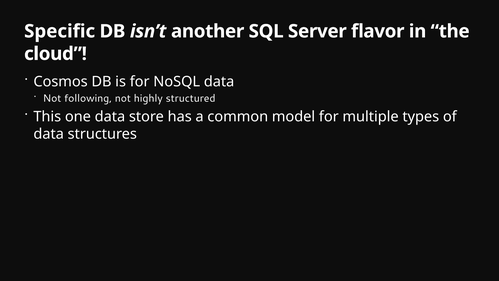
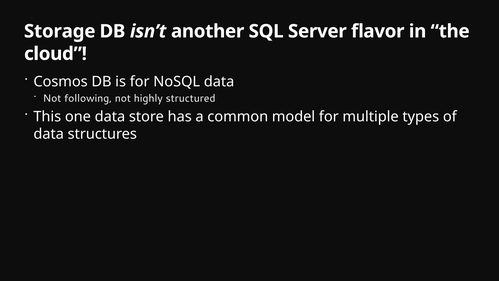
Specific: Specific -> Storage (60, 31)
